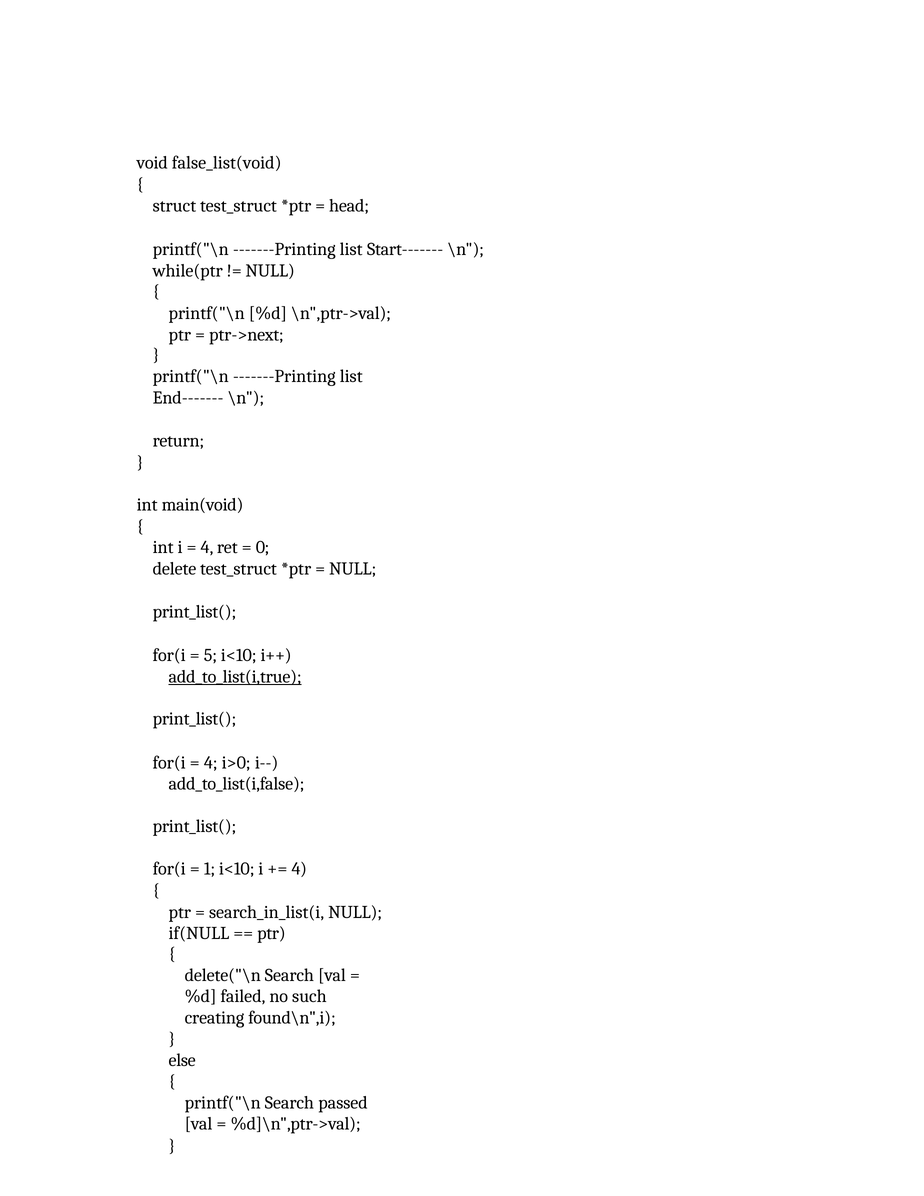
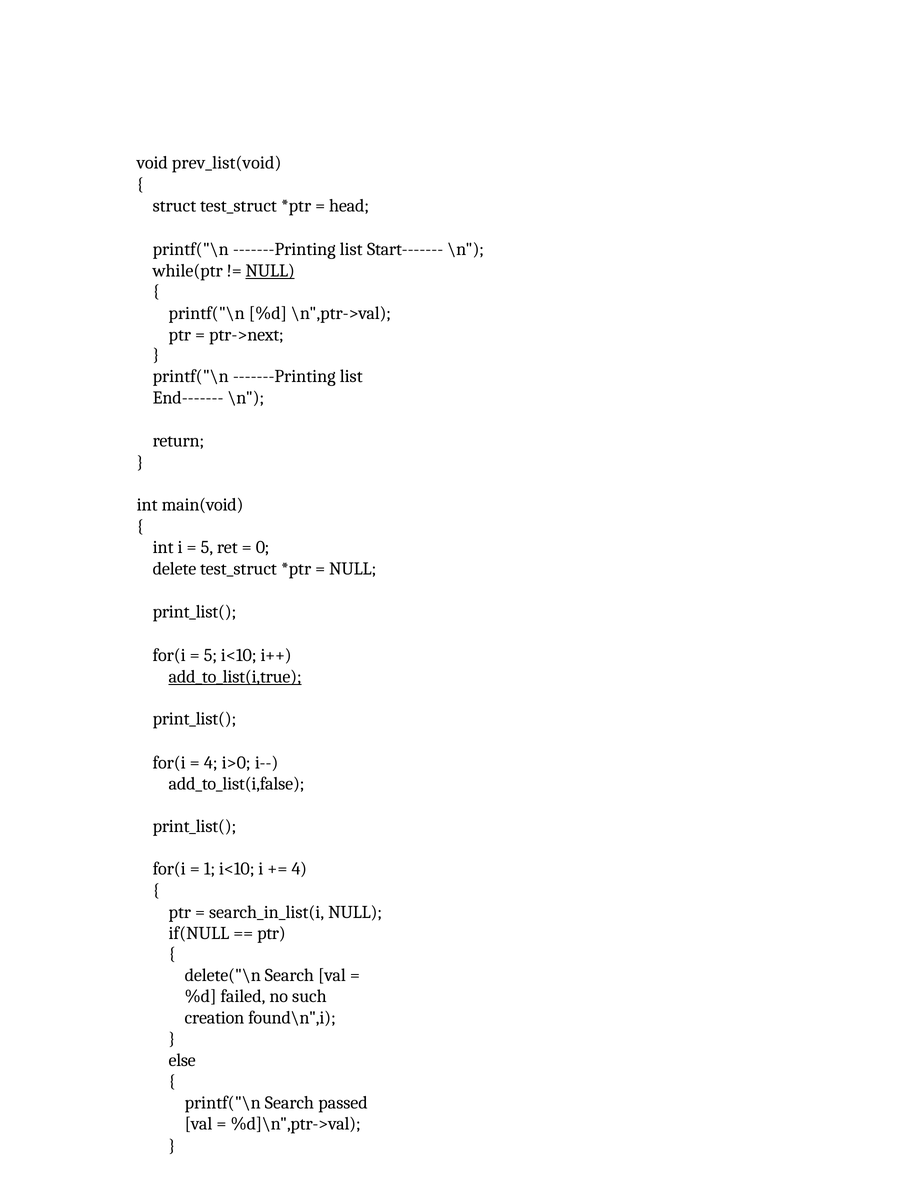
false_list(void: false_list(void -> prev_list(void (227, 163)
NULL underline: none -> present (270, 271)
4: 4 -> 5 (207, 547)
creating: creating -> creation (214, 1017)
